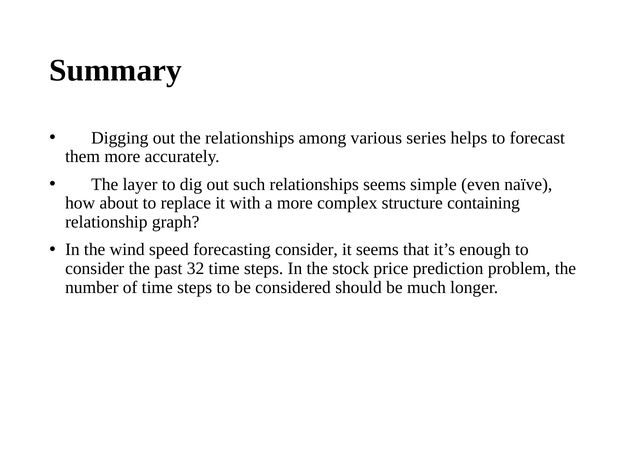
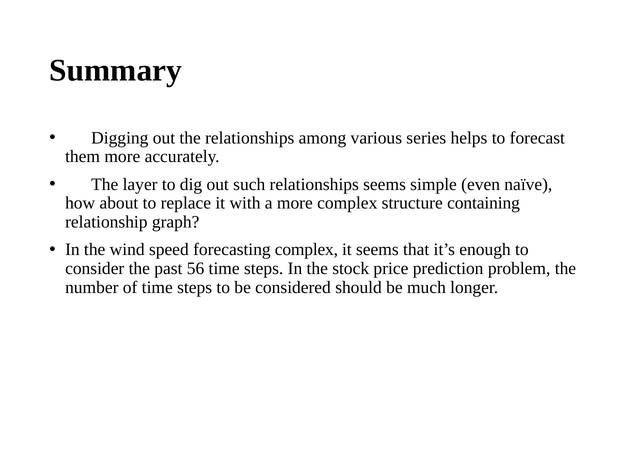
forecasting consider: consider -> complex (306, 250)
32: 32 -> 56 (196, 269)
